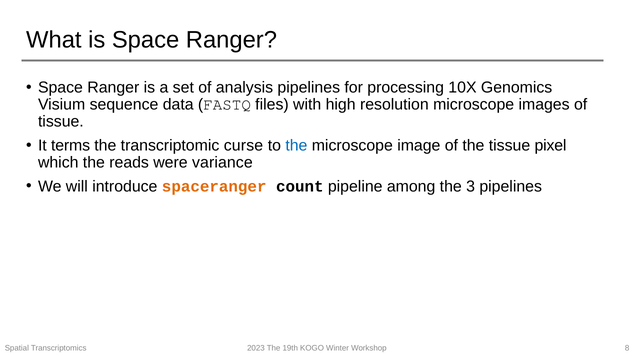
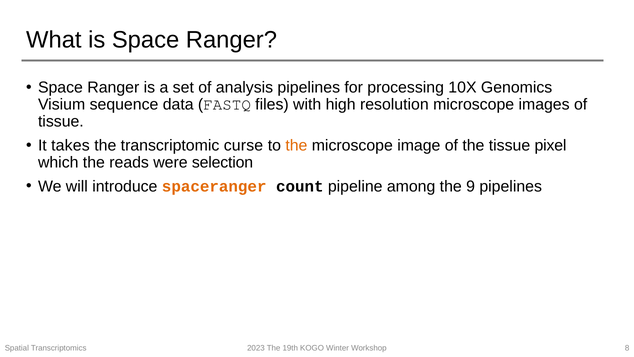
terms: terms -> takes (70, 145)
the colour: blue -> orange (296, 145)
variance: variance -> selection (223, 162)
3: 3 -> 9 (471, 186)
